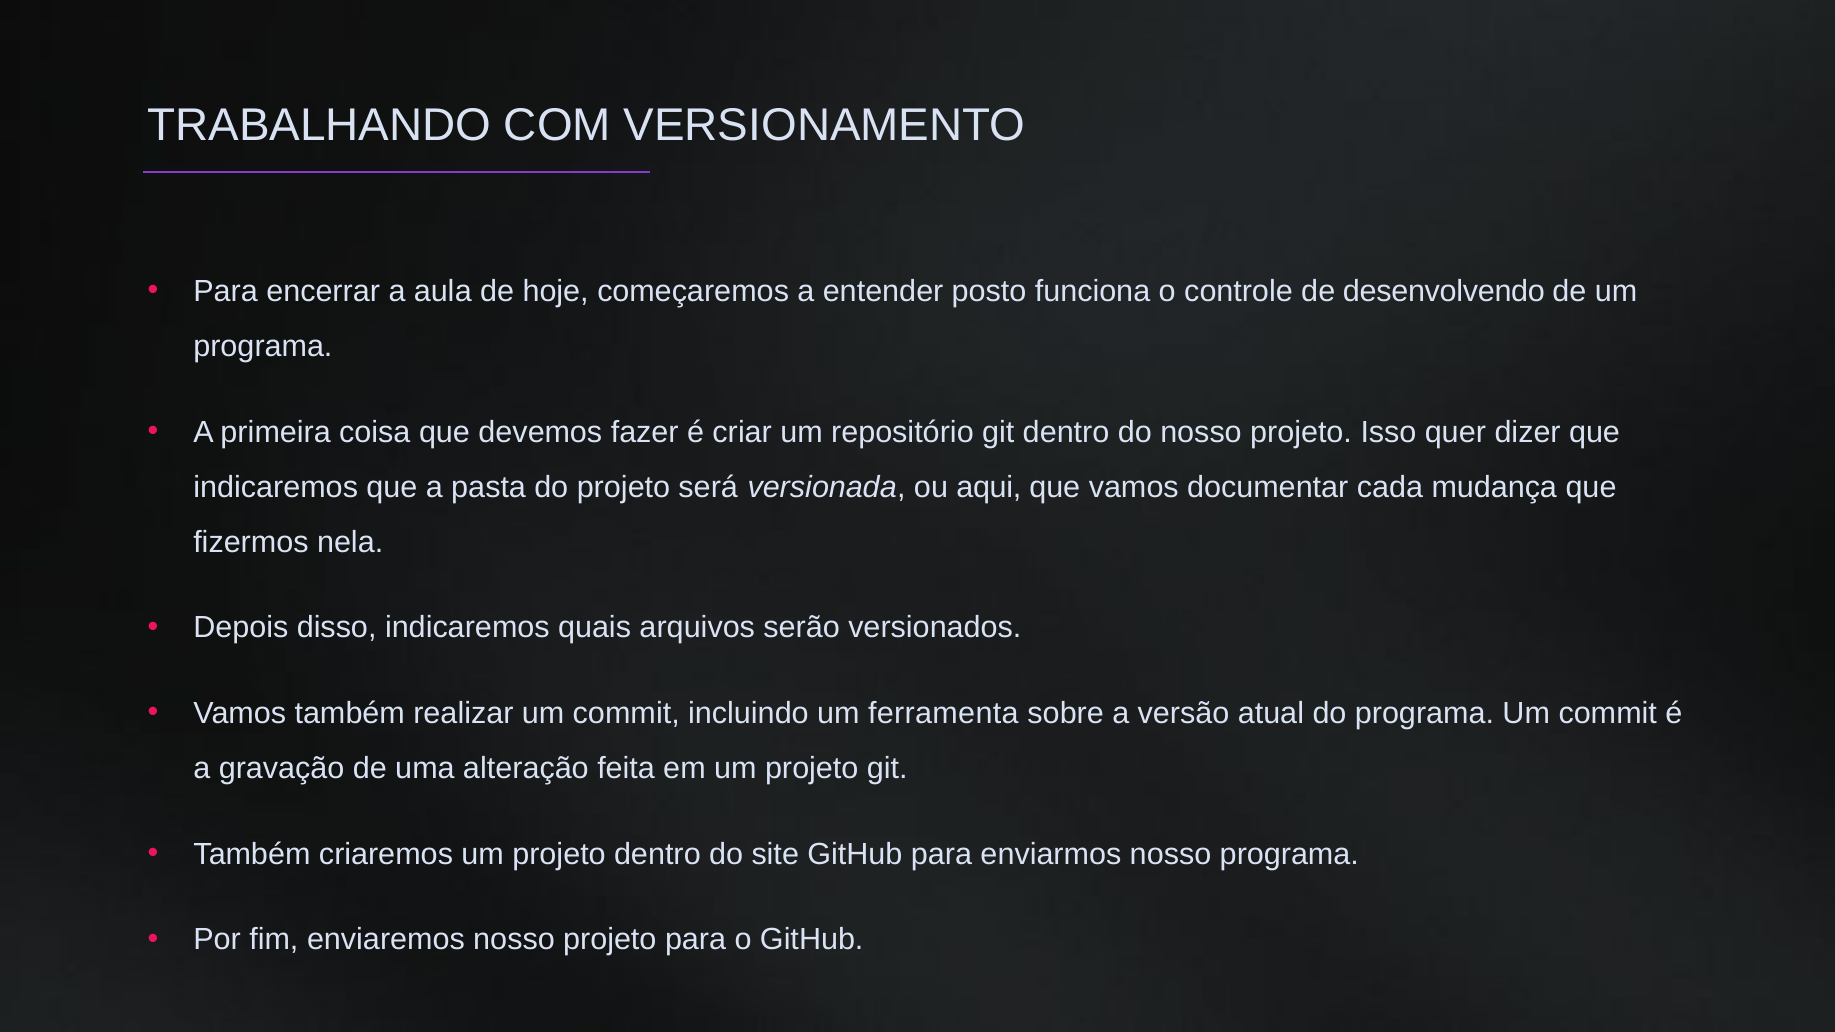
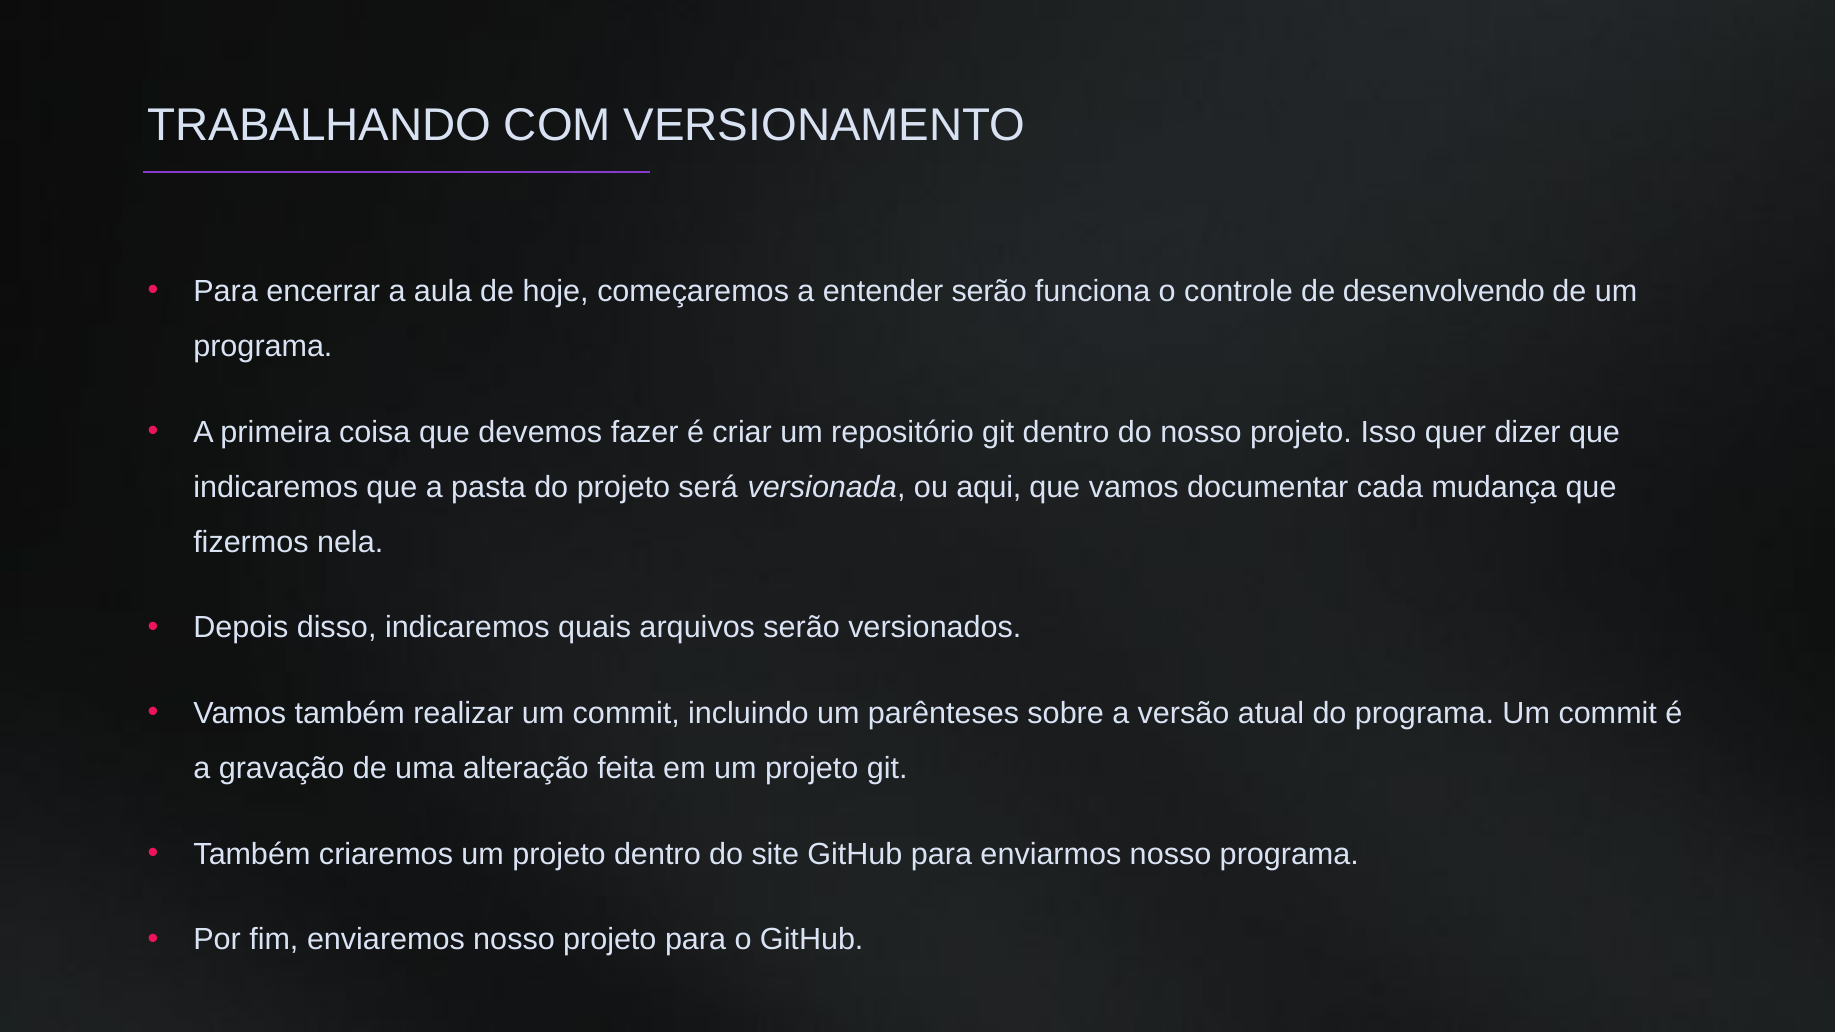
entender posto: posto -> serão (989, 291)
ferramenta: ferramenta -> parênteses (943, 714)
